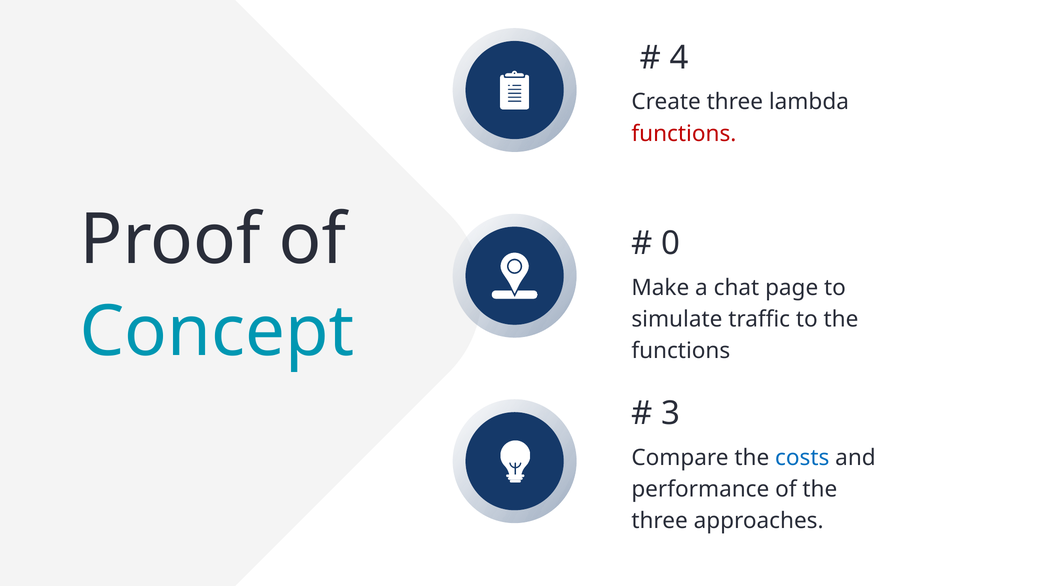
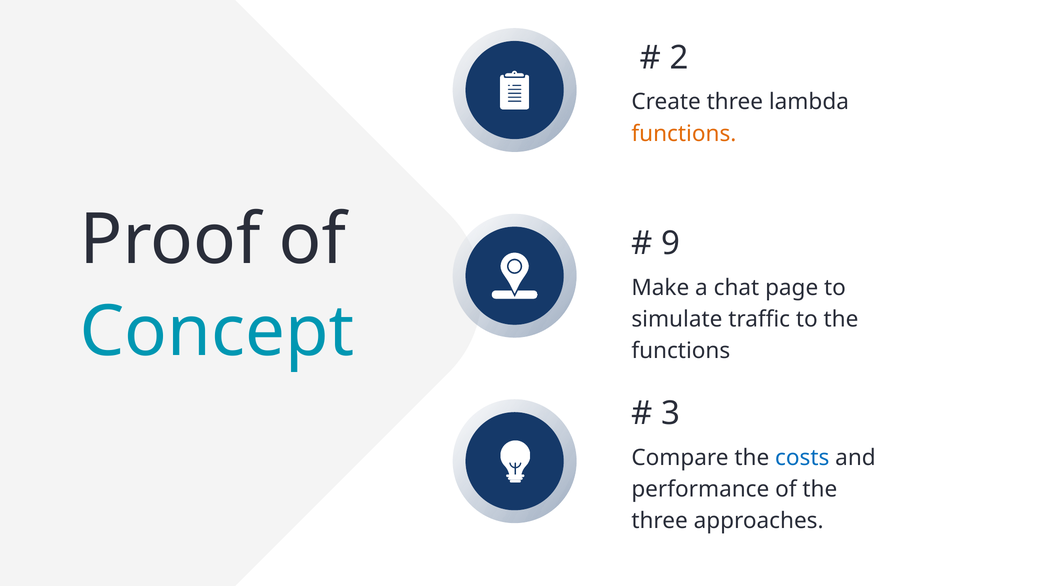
4: 4 -> 2 (679, 58)
functions colour: red -> orange (684, 134)
0: 0 -> 9 (671, 244)
